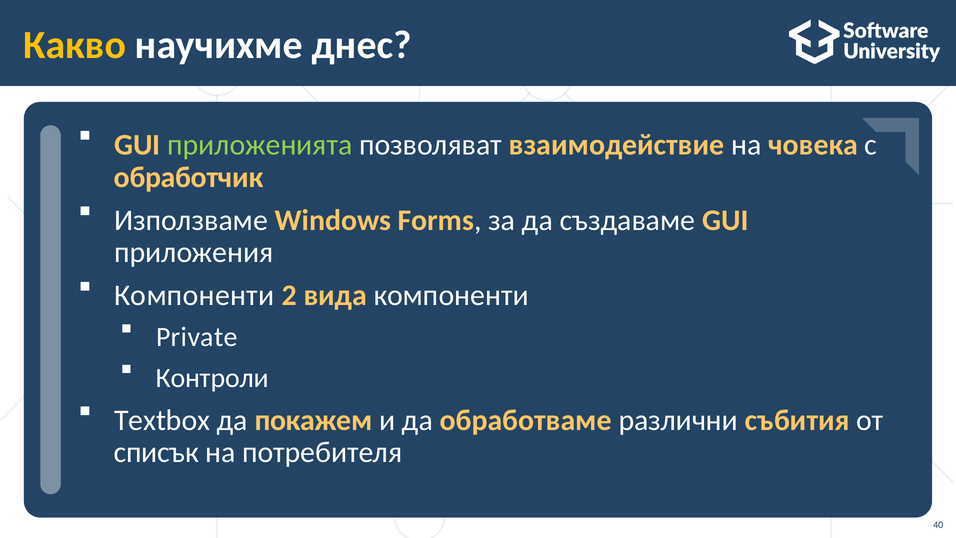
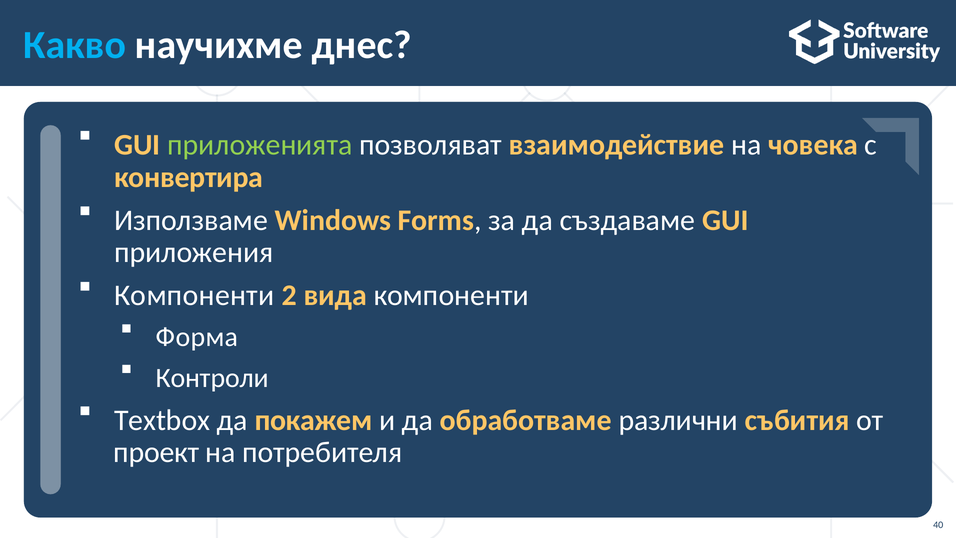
Какво colour: yellow -> light blue (75, 45)
обработчик: обработчик -> конвертира (189, 177)
Private: Private -> Форма (197, 337)
списък: списък -> проект (156, 452)
